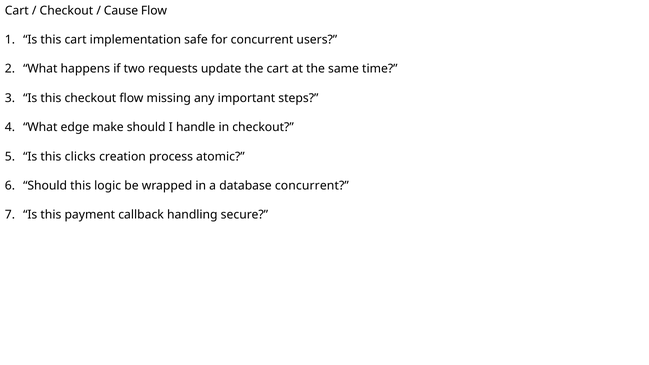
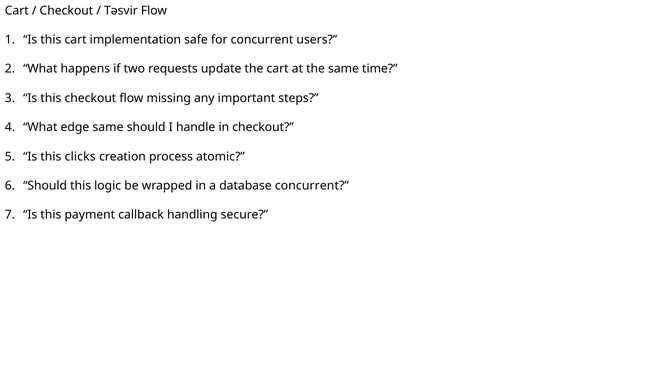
Cause: Cause -> Təsvir (121, 11)
edge make: make -> same (108, 127)
